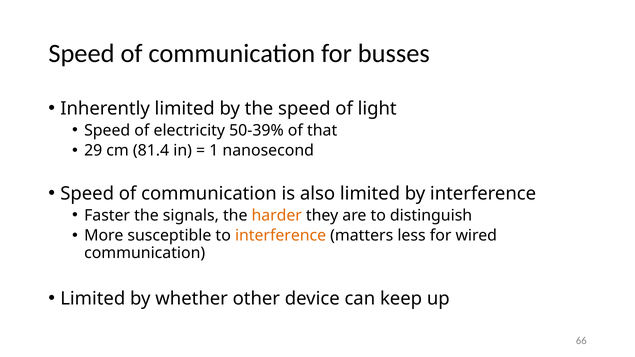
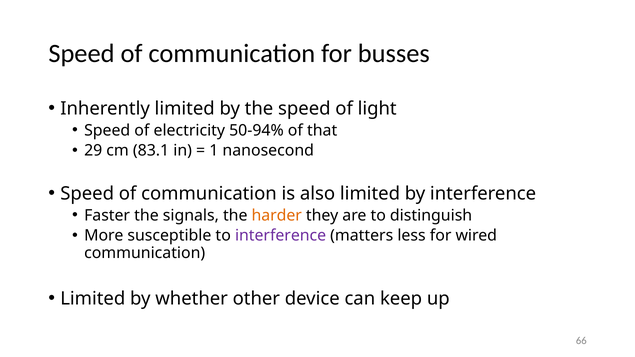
50-39%: 50-39% -> 50-94% (256, 130)
81.4: 81.4 -> 83.1 (151, 151)
interference colour: orange -> purple (281, 236)
